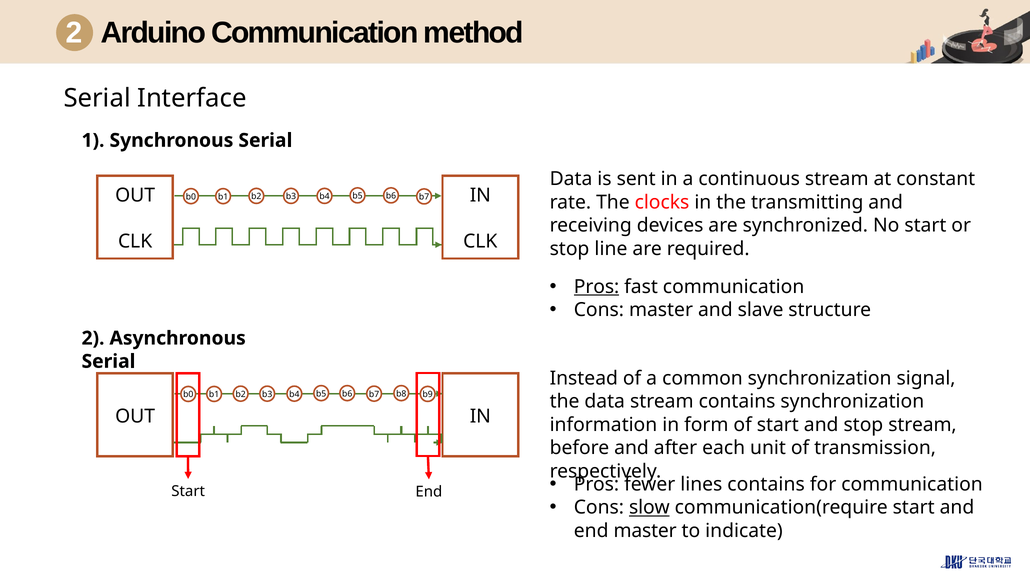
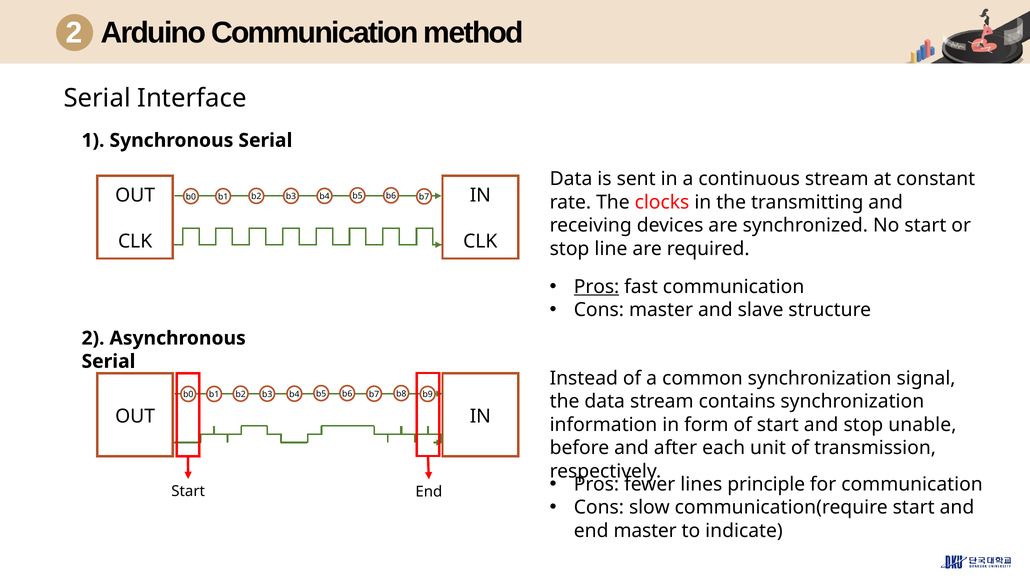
stop stream: stream -> unable (922, 424)
lines contains: contains -> principle (766, 484)
slow underline: present -> none (649, 507)
